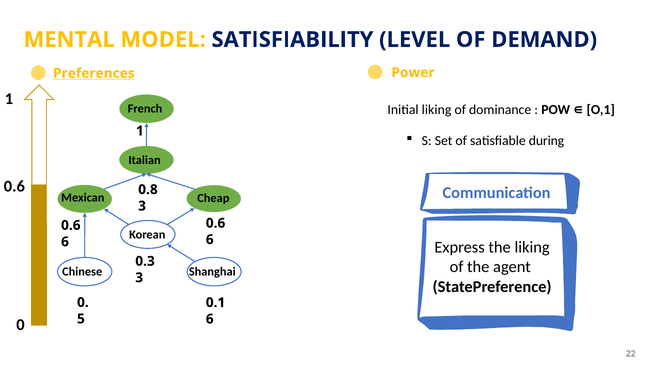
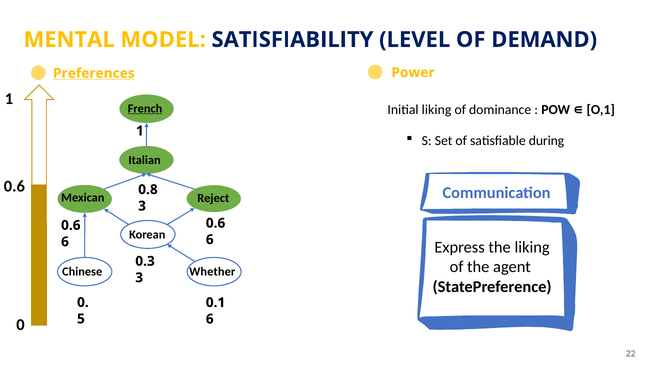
French underline: none -> present (145, 109)
Cheap: Cheap -> Reject (213, 198)
Shanghai: Shanghai -> Whether (212, 272)
